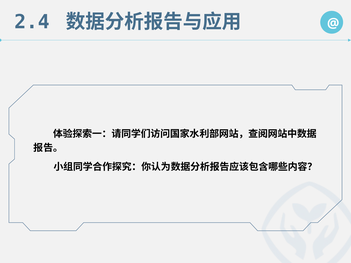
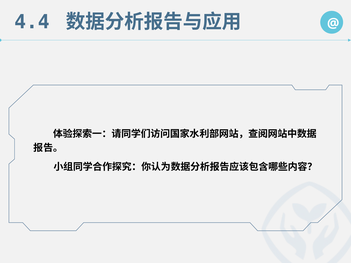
2.4: 2.4 -> 4.4 (32, 22)
